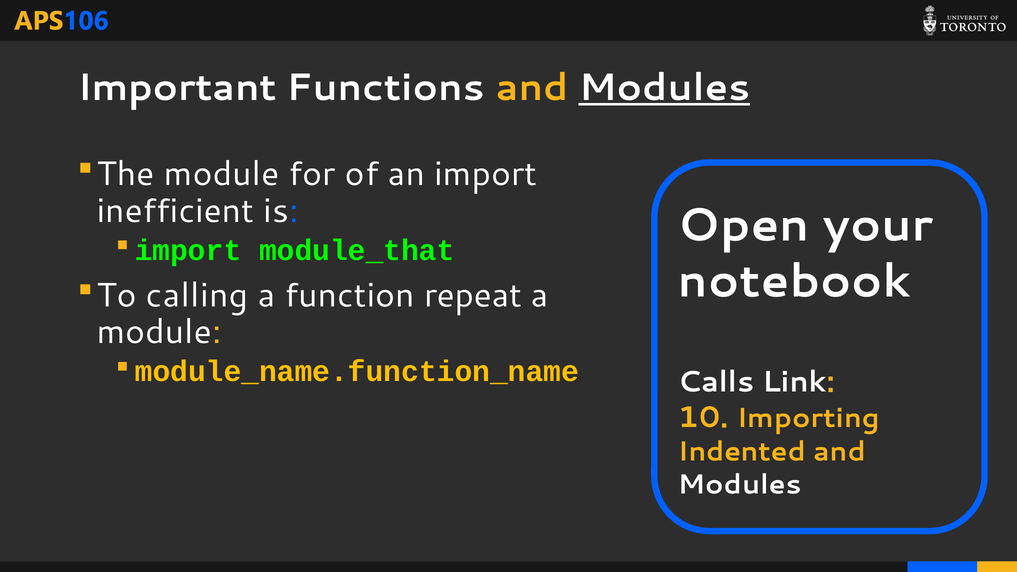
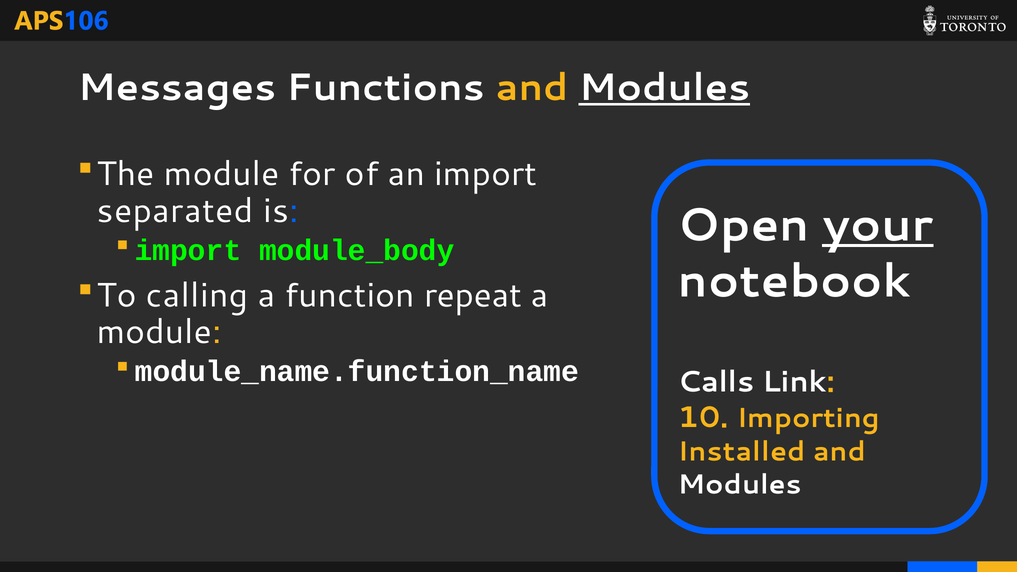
Important: Important -> Messages (177, 88)
inefficient: inefficient -> separated (175, 211)
your underline: none -> present (878, 226)
module_that: module_that -> module_body (357, 250)
module_name.function_name colour: yellow -> white (357, 372)
Indented: Indented -> Installed (742, 452)
